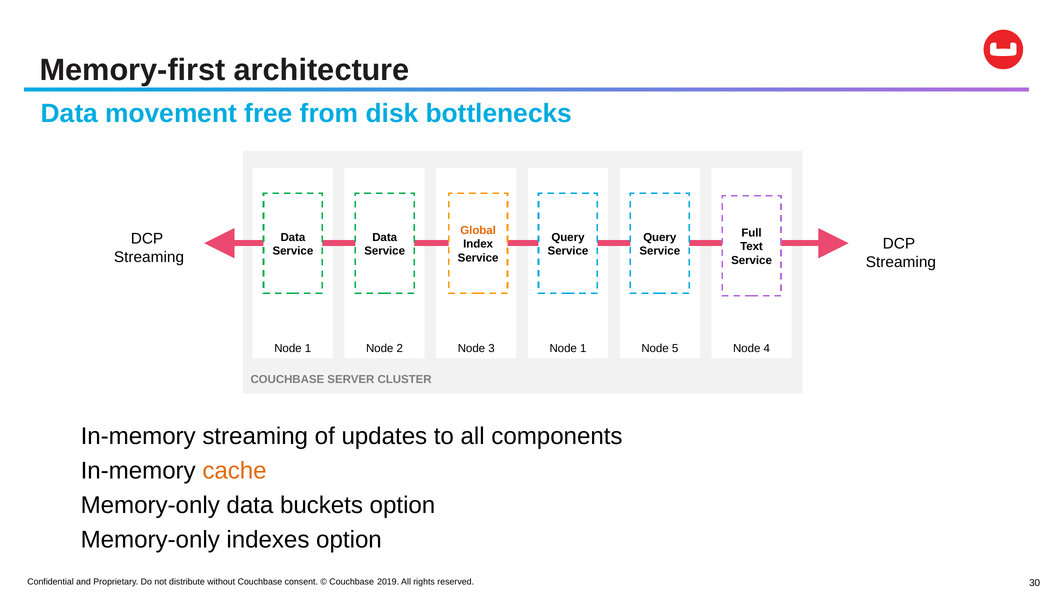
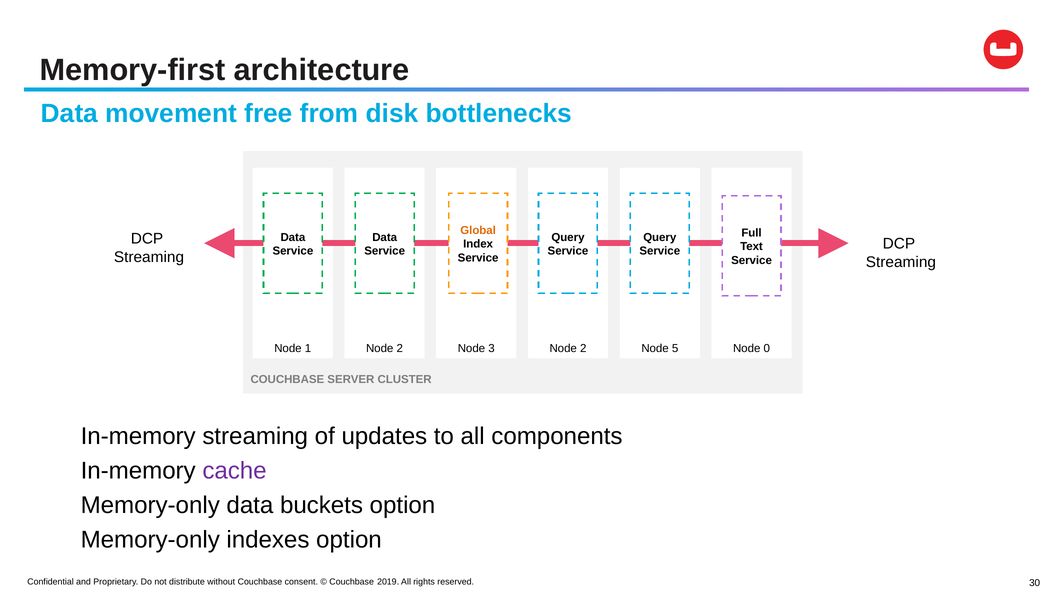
3 Node 1: 1 -> 2 (583, 348)
4: 4 -> 0 (767, 348)
cache colour: orange -> purple (235, 471)
